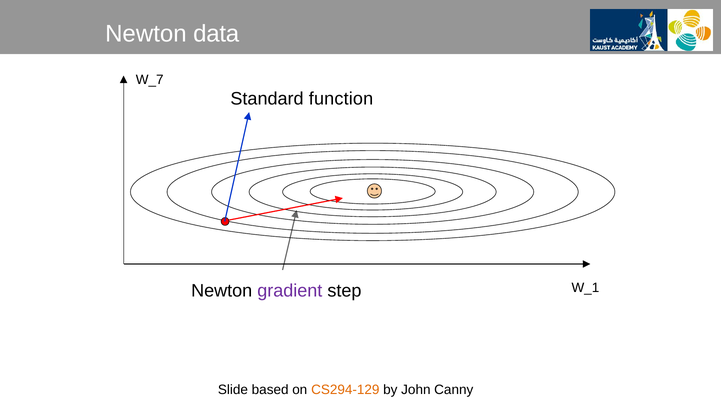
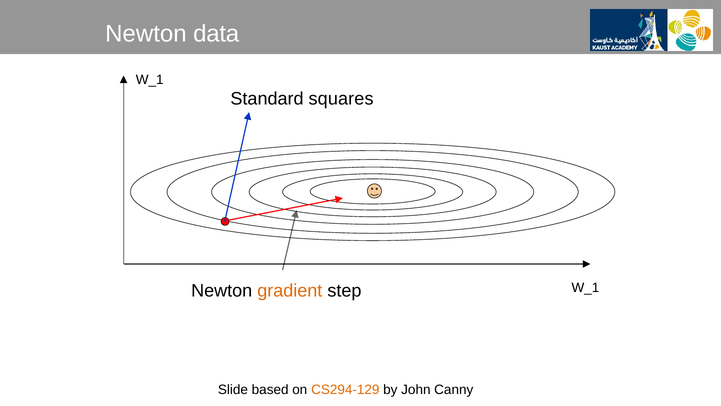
W_7: W_7 -> W_1 (150, 80)
function: function -> squares (341, 98)
gradient colour: purple -> orange (290, 291)
